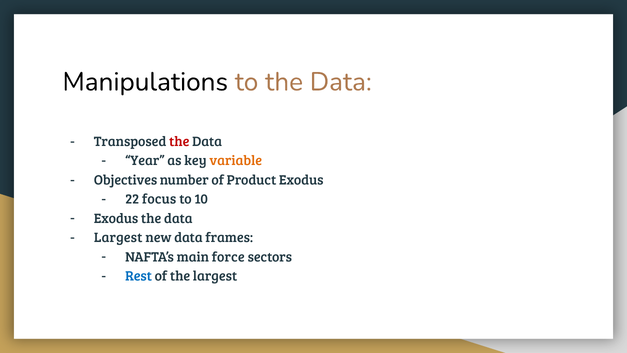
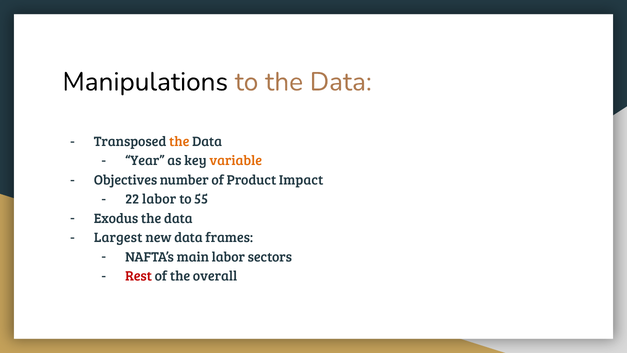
the colour: red -> orange (179, 142)
Product Exodus: Exodus -> Impact (301, 180)
22 focus: focus -> labor (159, 199)
10: 10 -> 55 (201, 199)
main force: force -> labor (228, 257)
Rest colour: blue -> red (139, 276)
the largest: largest -> overall (215, 276)
